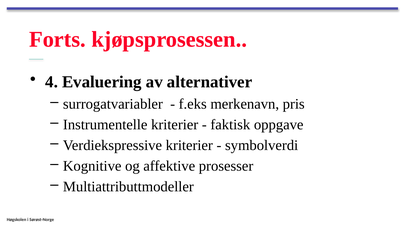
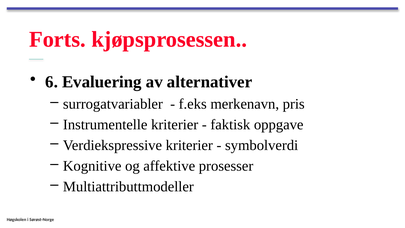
4: 4 -> 6 (52, 82)
